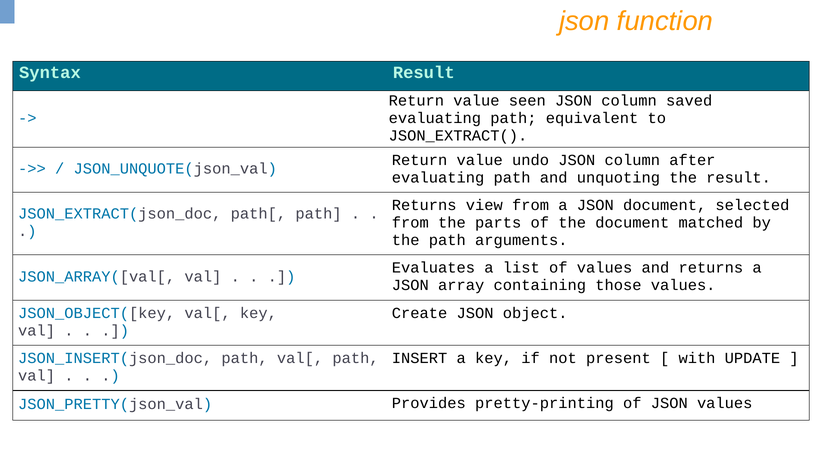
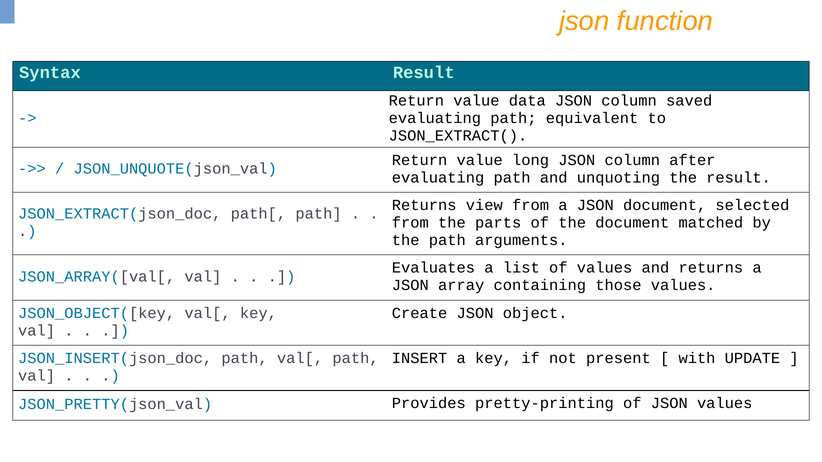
seen: seen -> data (527, 101)
undo: undo -> long (531, 160)
